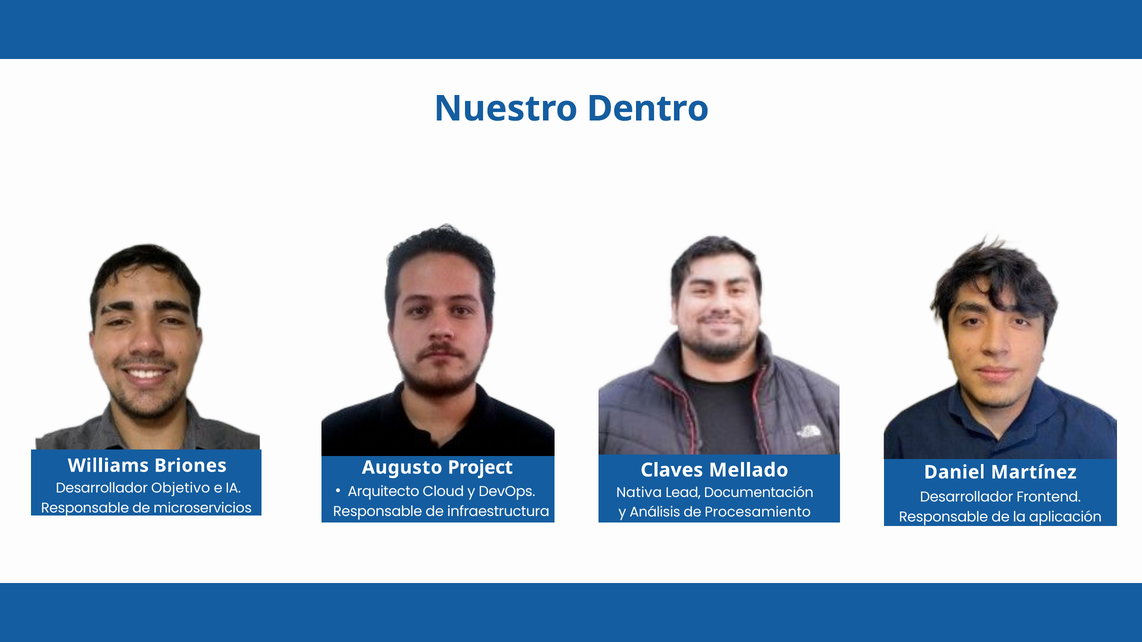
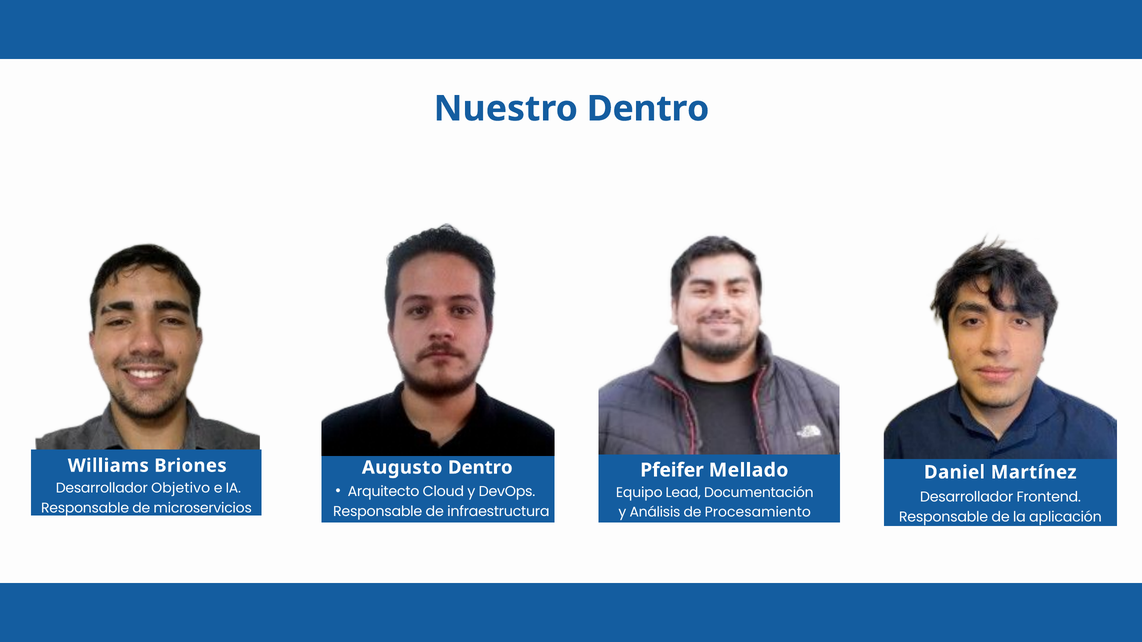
Augusto Project: Project -> Dentro (480, 468)
Claves: Claves -> Pfeifer (672, 470)
Nativa: Nativa -> Equipo (639, 493)
